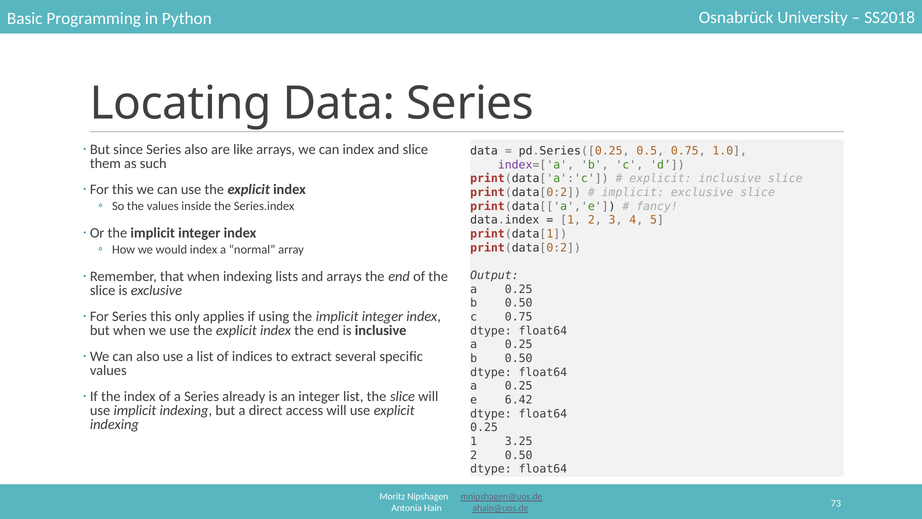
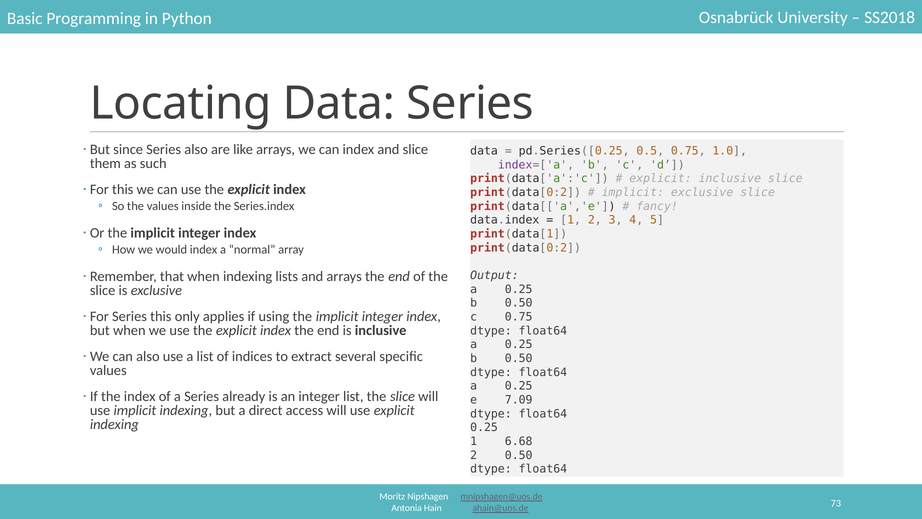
6.42: 6.42 -> 7.09 (519, 400)
3.25: 3.25 -> 6.68 (519, 441)
